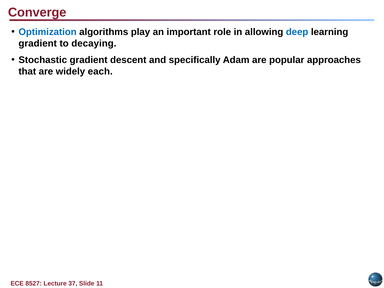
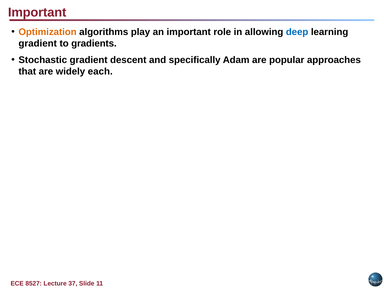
Converge: Converge -> Important (37, 12)
Optimization colour: blue -> orange (48, 32)
decaying: decaying -> gradients (94, 44)
